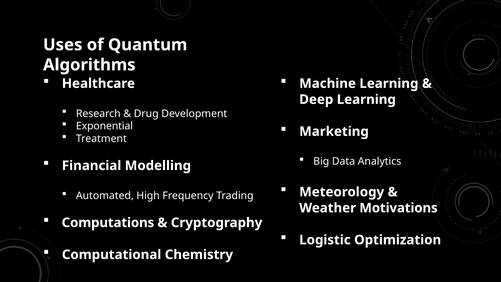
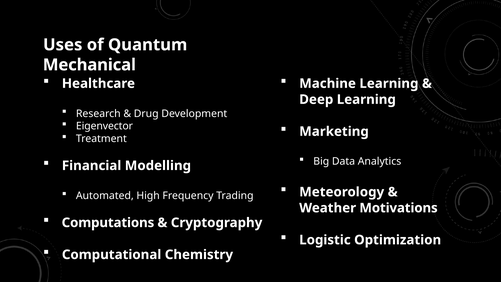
Algorithms: Algorithms -> Mechanical (89, 65)
Exponential: Exponential -> Eigenvector (104, 126)
